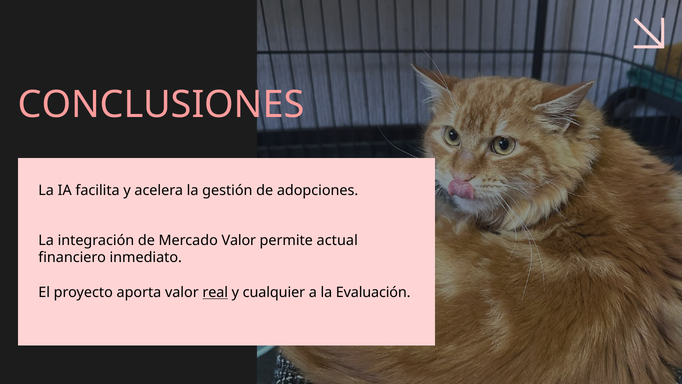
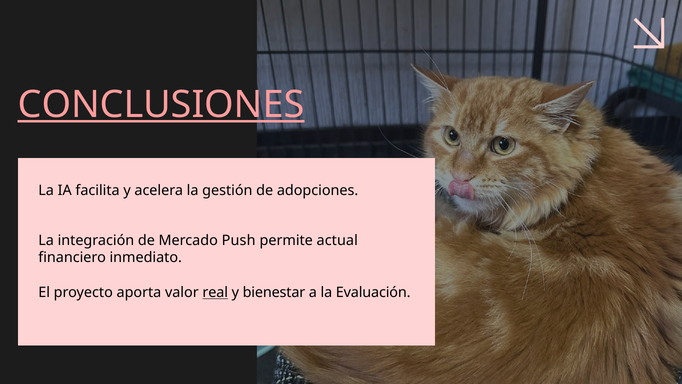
CONCLUSIONES underline: none -> present (161, 105)
Mercado Valor: Valor -> Push (239, 240)
cualquier: cualquier -> bienestar (274, 292)
